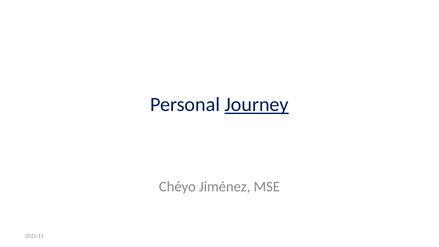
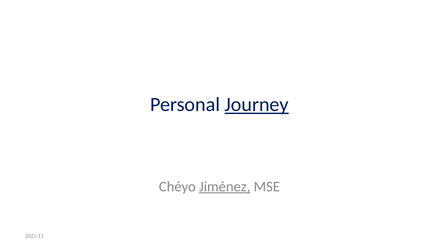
Jiménez underline: none -> present (225, 187)
